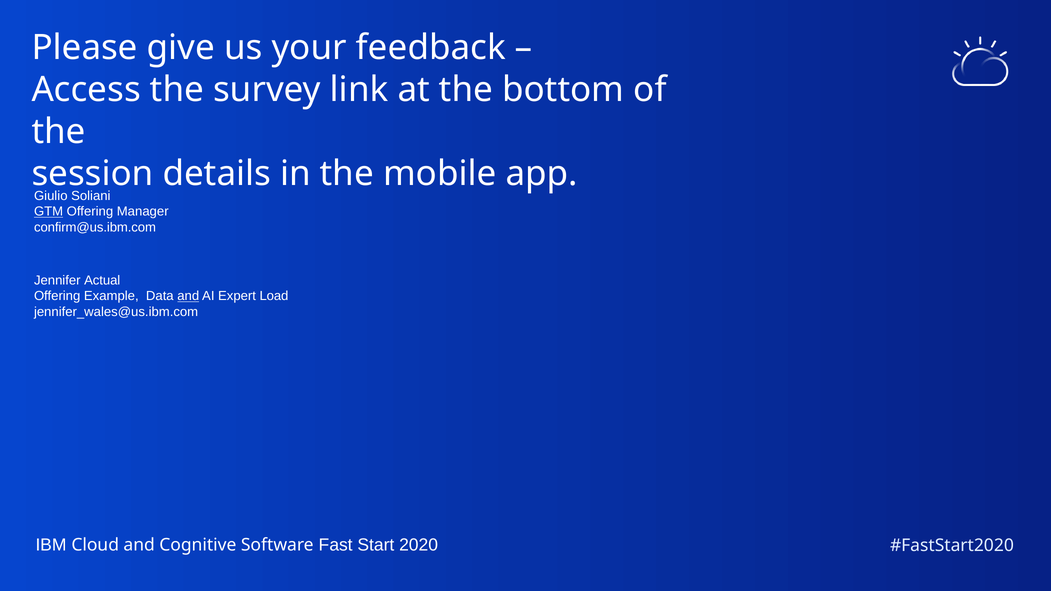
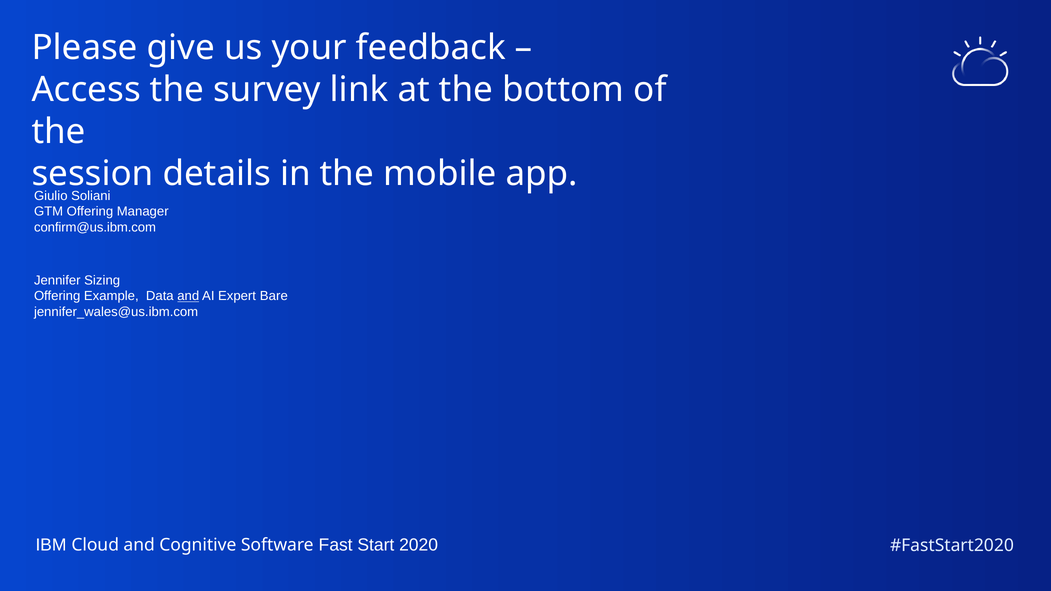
GTM underline: present -> none (49, 212)
Actual: Actual -> Sizing (102, 280)
Load: Load -> Bare (274, 296)
